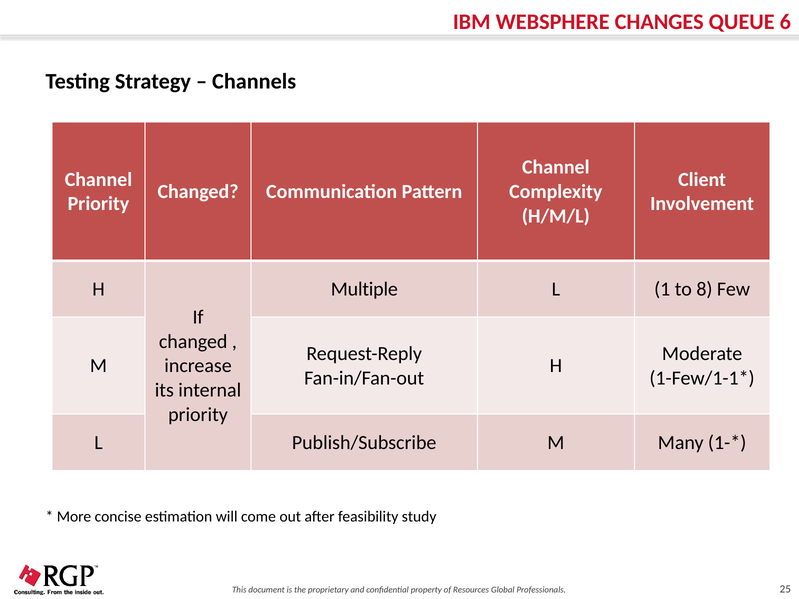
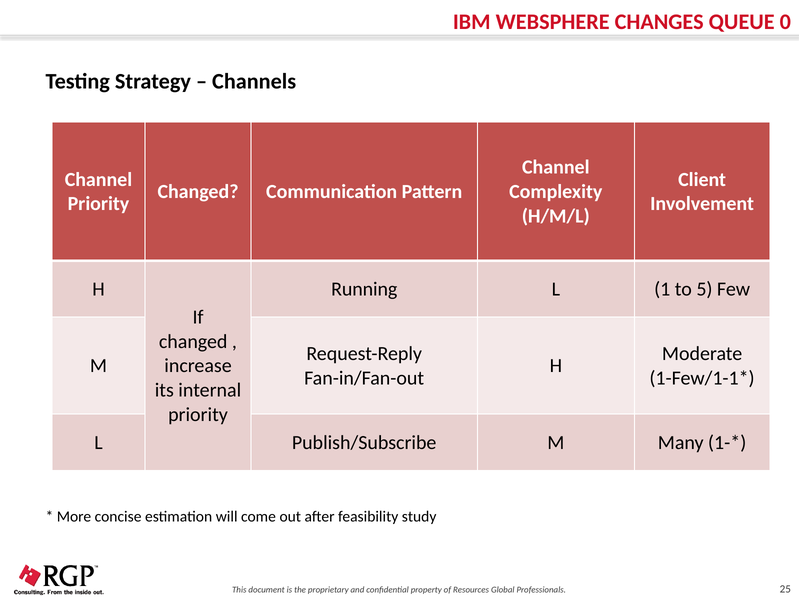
6: 6 -> 0 (785, 22)
Multiple: Multiple -> Running (364, 289)
8: 8 -> 5 (704, 289)
